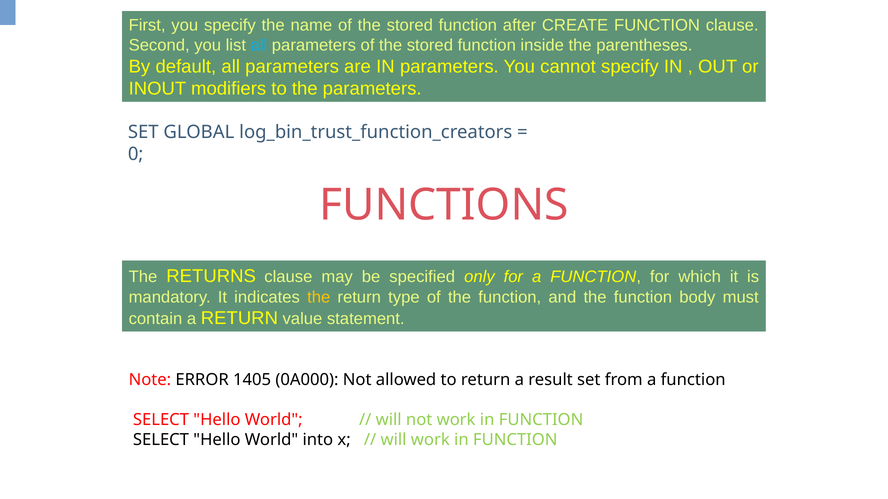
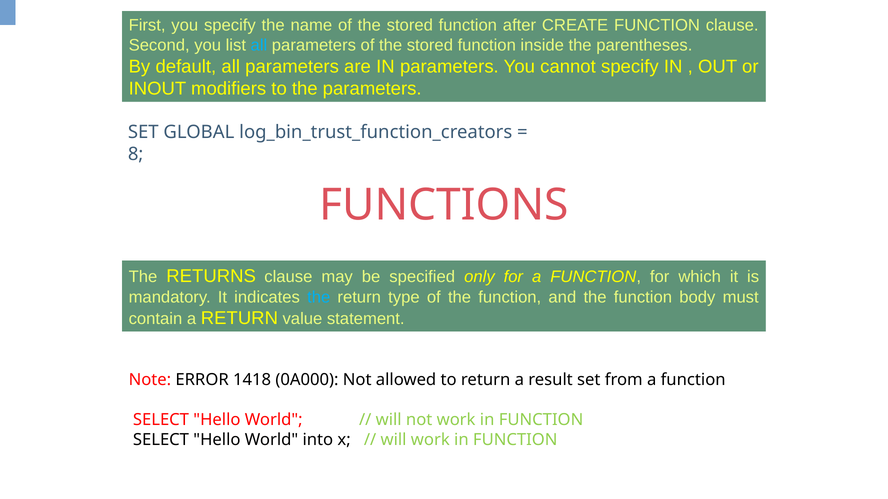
0: 0 -> 8 (136, 154)
the colour: yellow -> light blue (319, 297)
1405: 1405 -> 1418 (252, 380)
